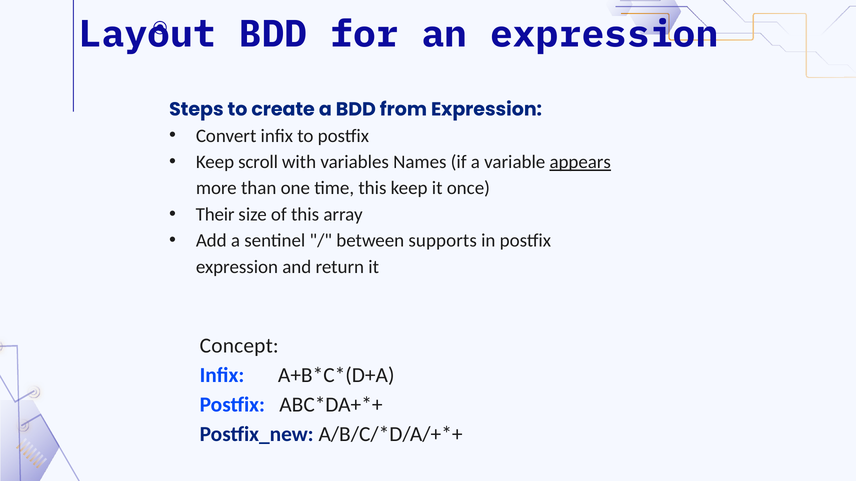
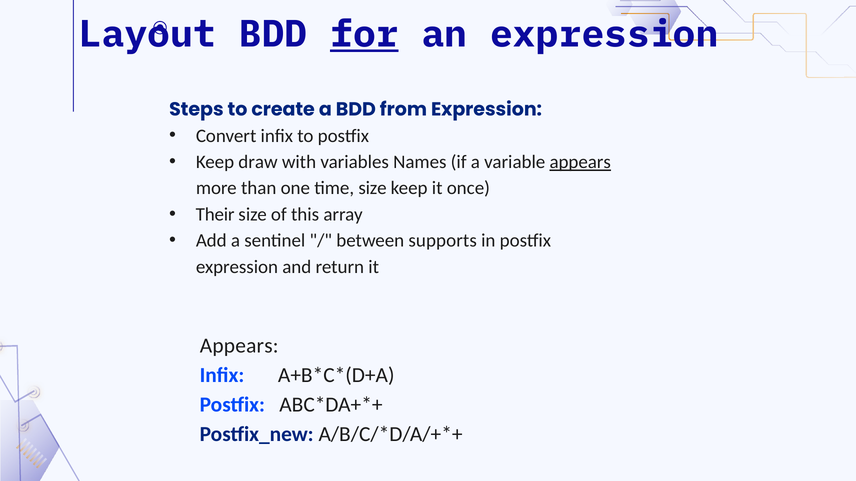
for underline: none -> present (364, 34)
scroll: scroll -> draw (258, 162)
time this: this -> size (373, 188)
Concept: Concept -> Appears (239, 346)
